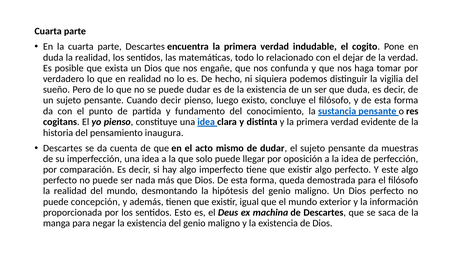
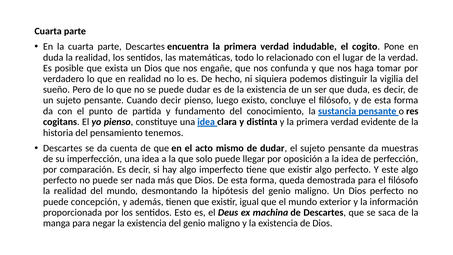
dejar: dejar -> lugar (353, 57)
inaugura: inaugura -> tenemos (164, 133)
